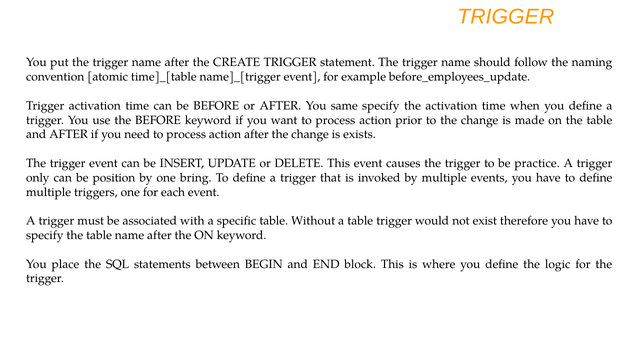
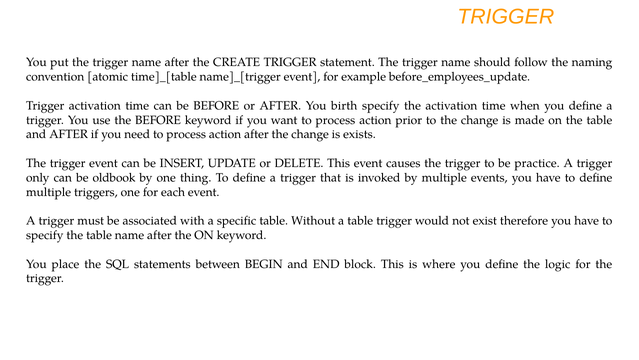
same: same -> birth (344, 106)
position: position -> oldbook (114, 177)
bring: bring -> thing (196, 177)
